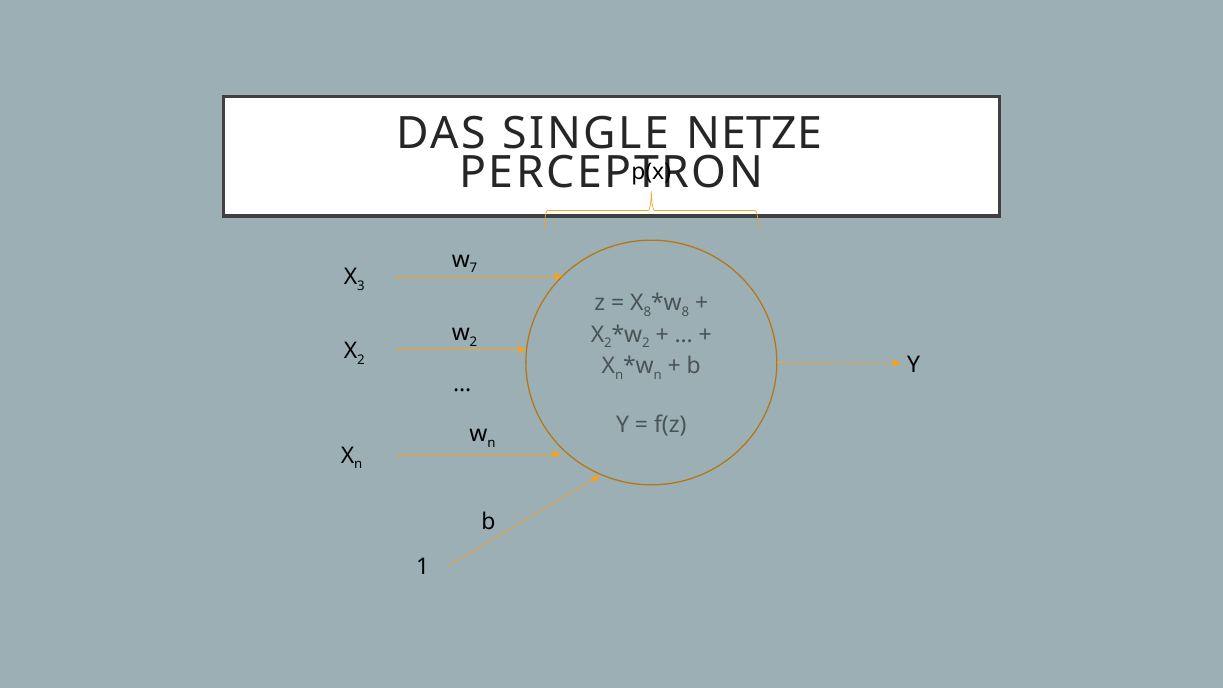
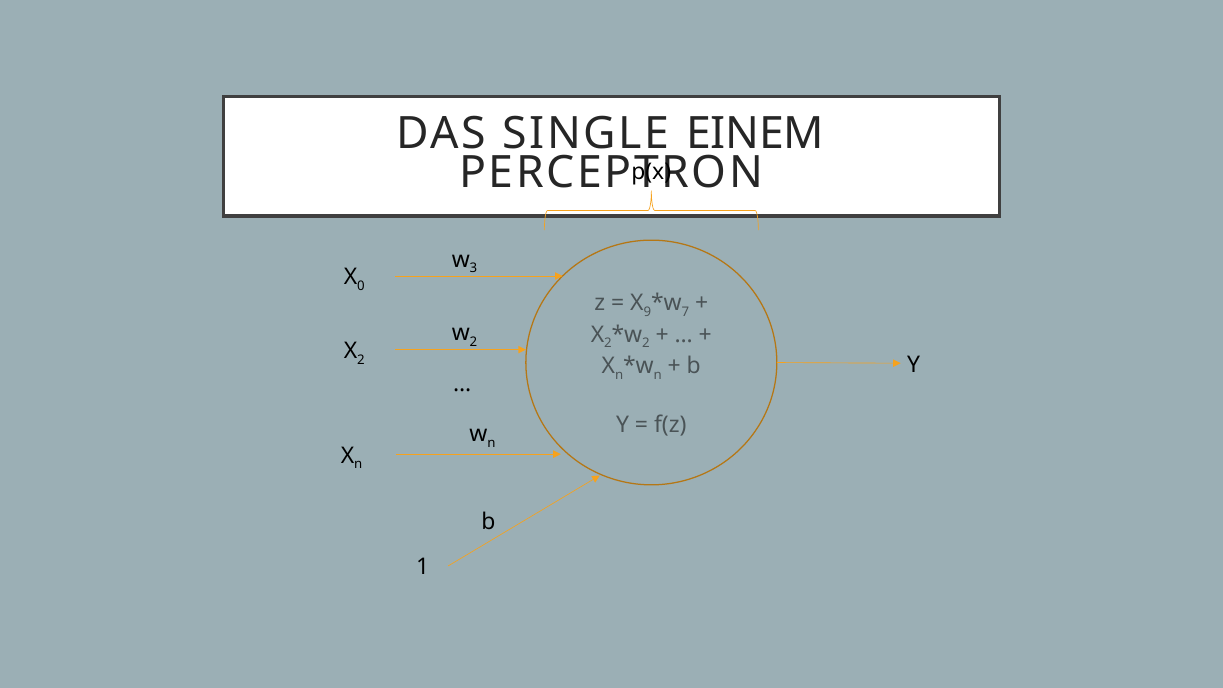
NETZE: NETZE -> EINEM (755, 134)
7: 7 -> 3 (474, 268)
3: 3 -> 0 (361, 286)
8: 8 -> 9 (647, 312)
8: 8 -> 7 (686, 312)
